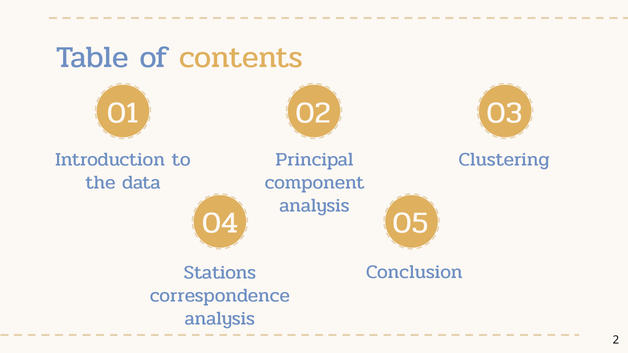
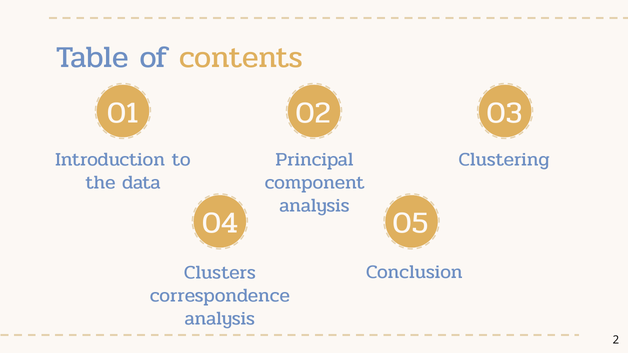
Stations: Stations -> Clusters (220, 273)
